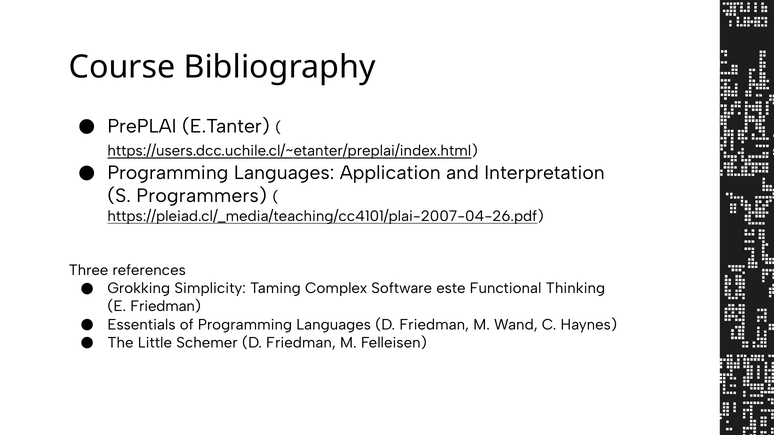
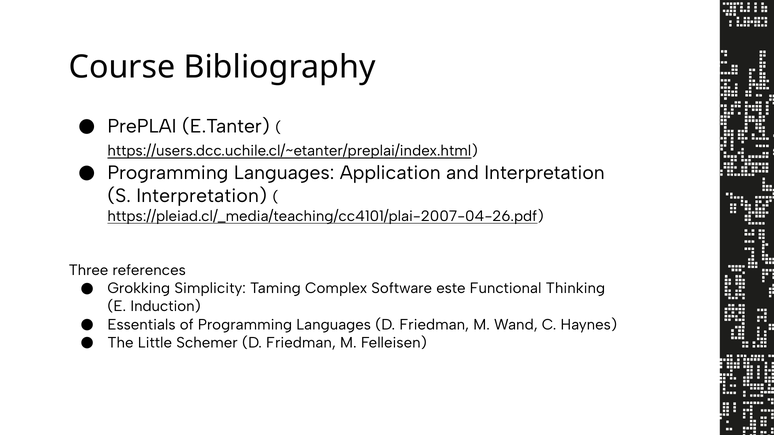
S Programmers: Programmers -> Interpretation (202, 196)
E Friedman: Friedman -> Induction (166, 307)
